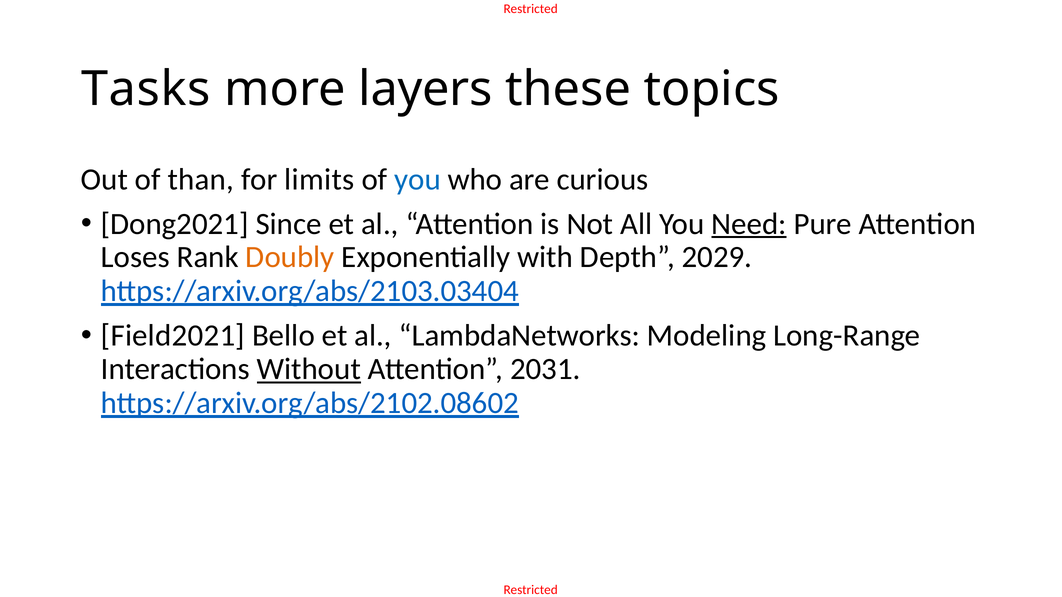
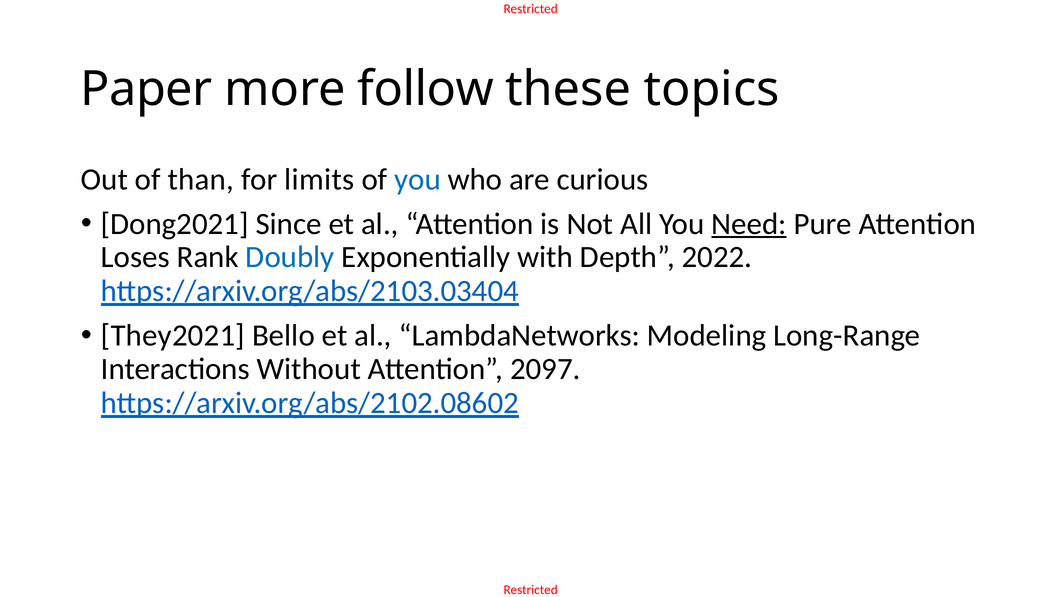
Tasks: Tasks -> Paper (146, 89)
layers: layers -> follow (426, 89)
Doubly colour: orange -> blue (290, 257)
2029: 2029 -> 2022 (717, 257)
Field2021: Field2021 -> They2021 (173, 336)
Without underline: present -> none (309, 369)
2031: 2031 -> 2097 (545, 369)
